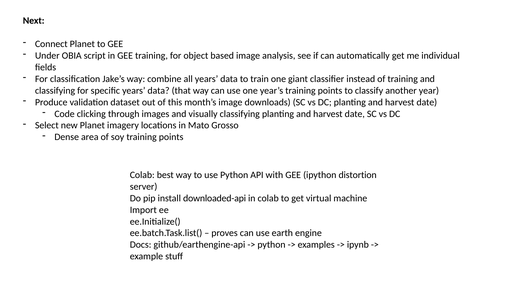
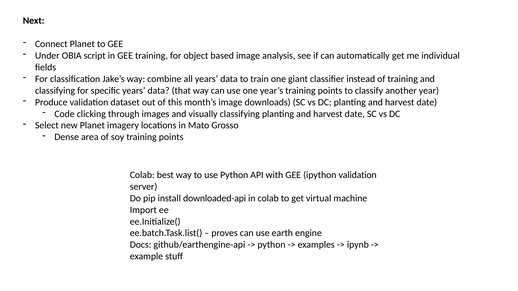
ipython distortion: distortion -> validation (358, 175)
